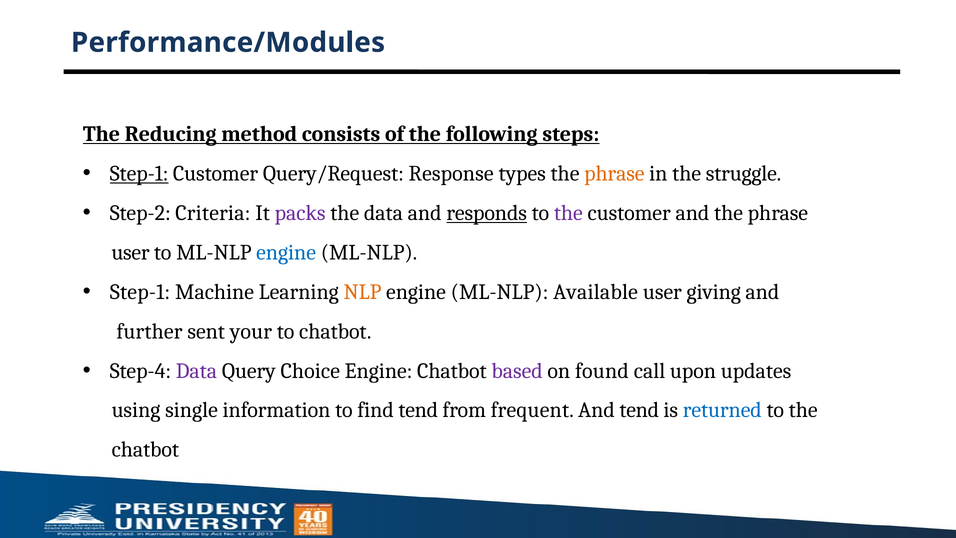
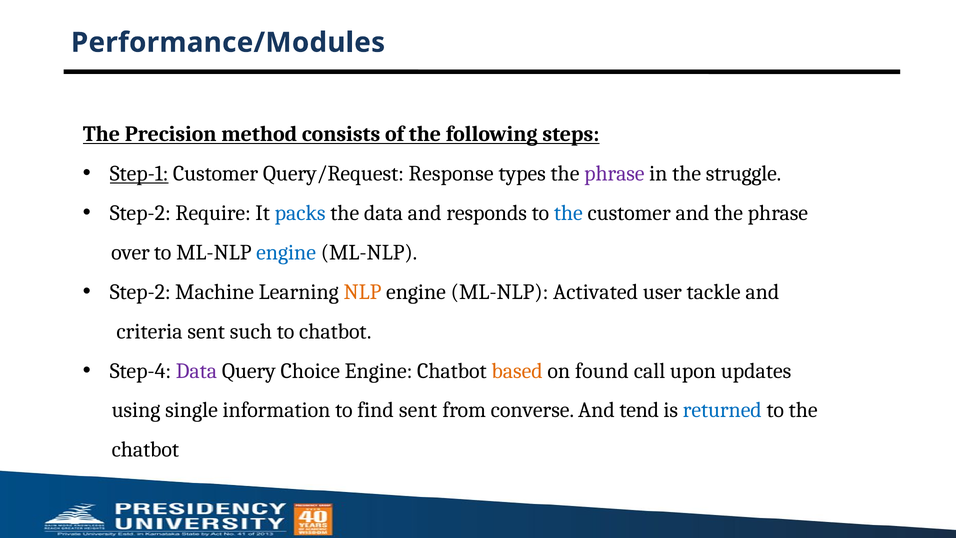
Reducing: Reducing -> Precision (171, 134)
phrase colour: orange -> purple (614, 174)
Criteria: Criteria -> Require (213, 213)
packs colour: purple -> blue (300, 213)
responds underline: present -> none (487, 213)
the colour: purple -> blue (568, 213)
user: user -> over (130, 252)
Step-1: Step-1 -> Step-2 (140, 292)
Available: Available -> Activated (596, 292)
giving: giving -> tackle (714, 292)
further: further -> criteria (150, 331)
your: your -> such (251, 331)
based colour: purple -> orange (517, 371)
find tend: tend -> sent (418, 410)
frequent: frequent -> converse (532, 410)
